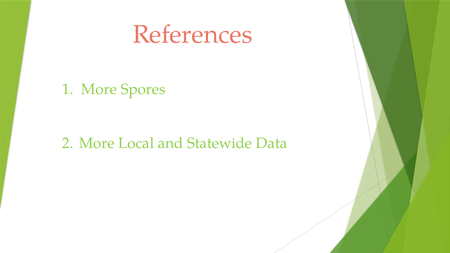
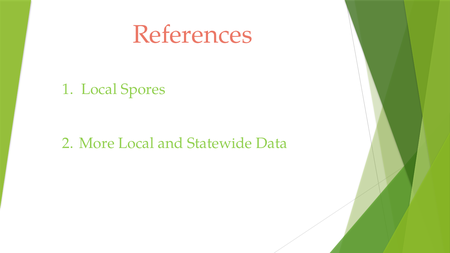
More: More -> Local (99, 89)
